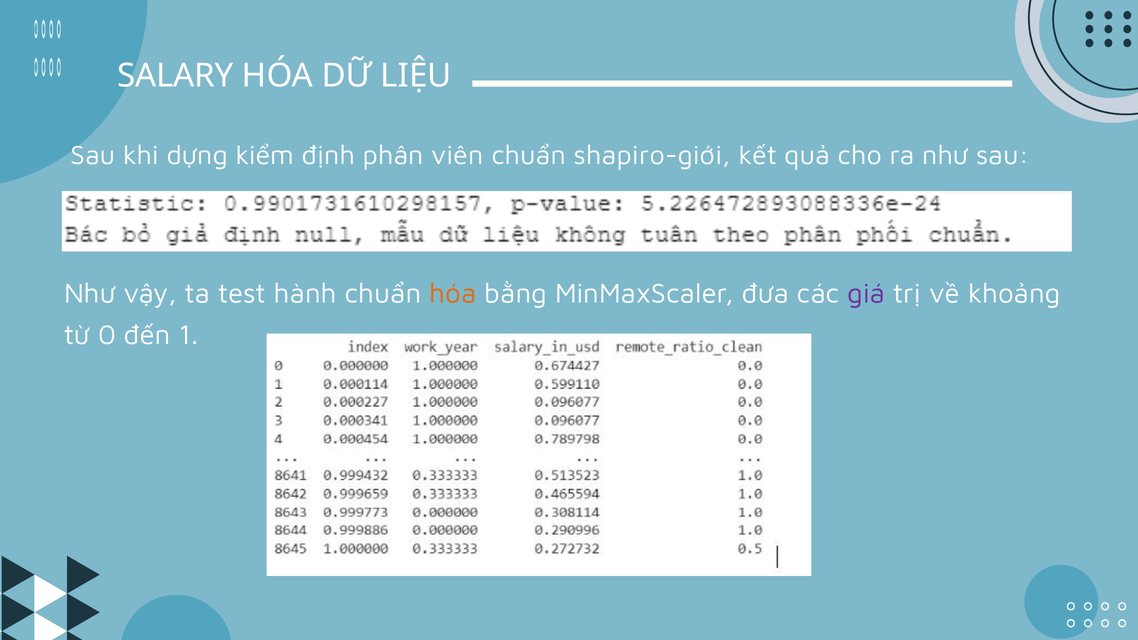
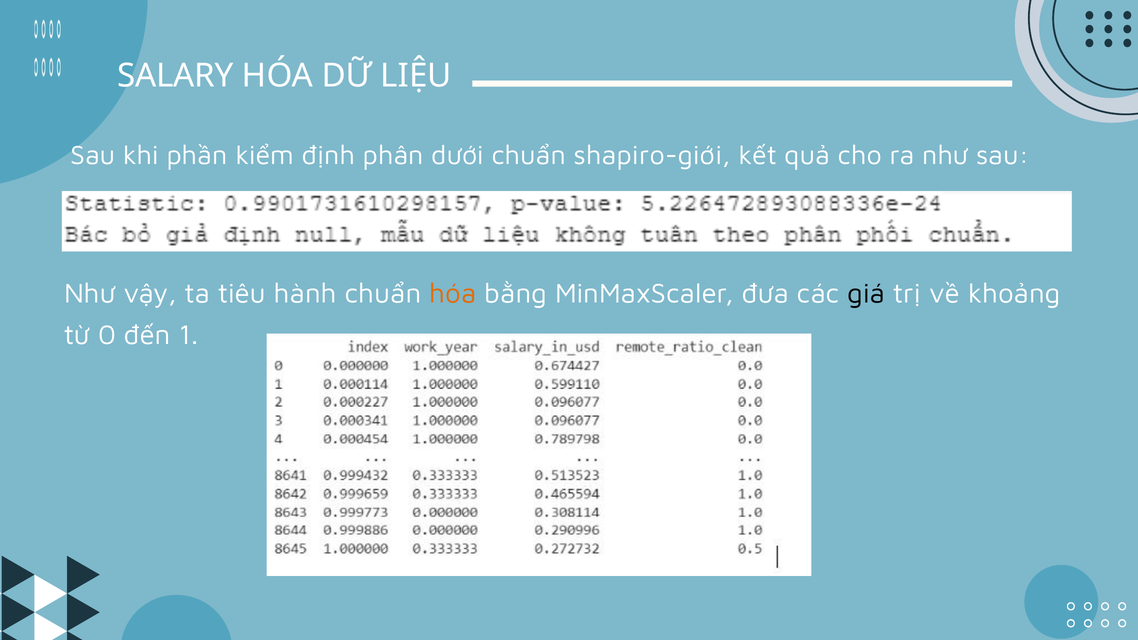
dựng: dựng -> phần (197, 156)
viên: viên -> dưới (458, 156)
test: test -> tiêu (242, 294)
giá colour: purple -> black (866, 294)
